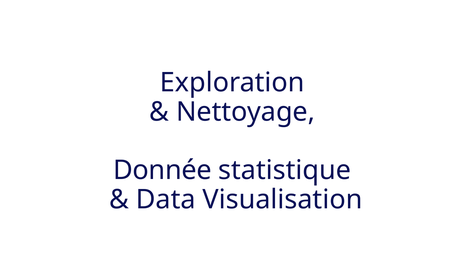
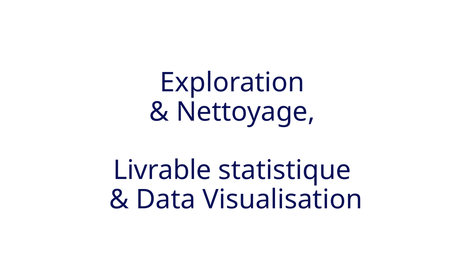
Donnée: Donnée -> Livrable (162, 170)
